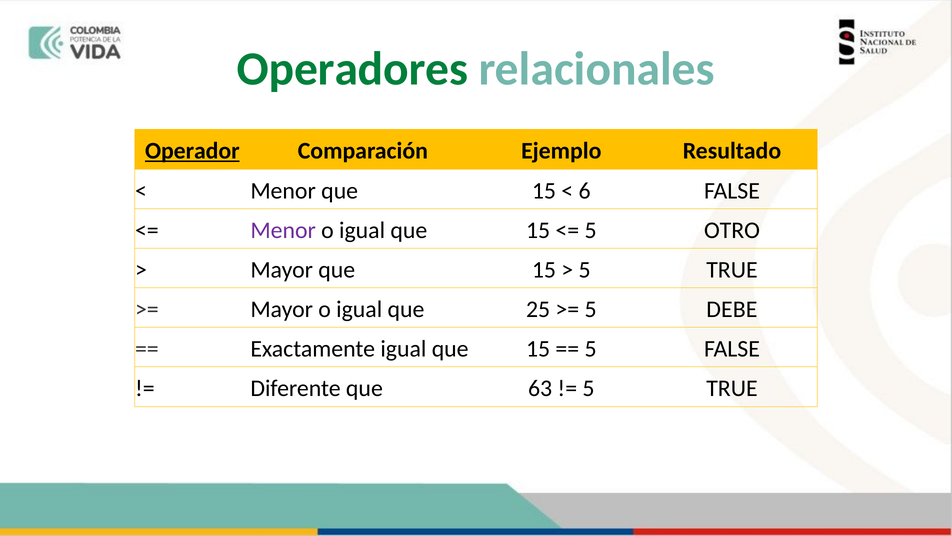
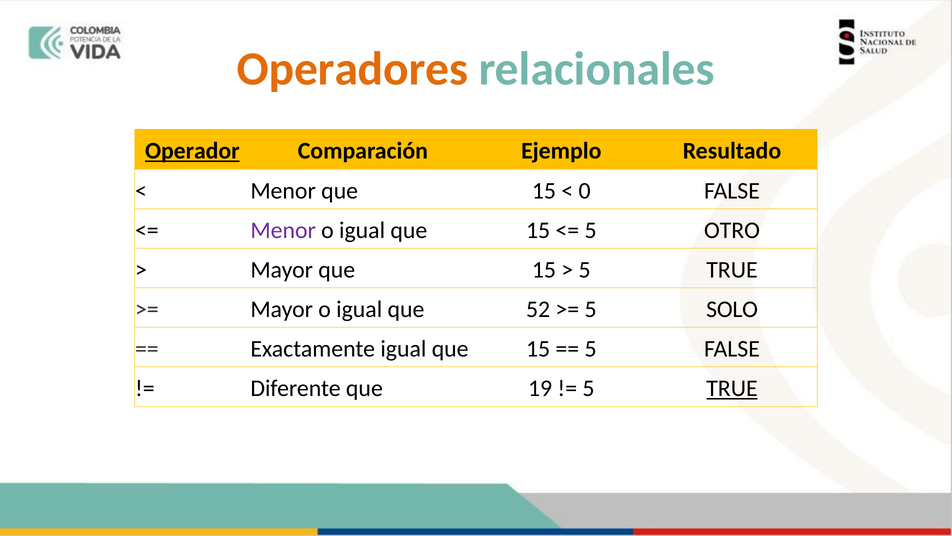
Operadores colour: green -> orange (352, 69)
6: 6 -> 0 (585, 191)
25: 25 -> 52 (538, 309)
DEBE: DEBE -> SOLO (732, 309)
63: 63 -> 19 (540, 388)
TRUE underline: none -> present (732, 388)
